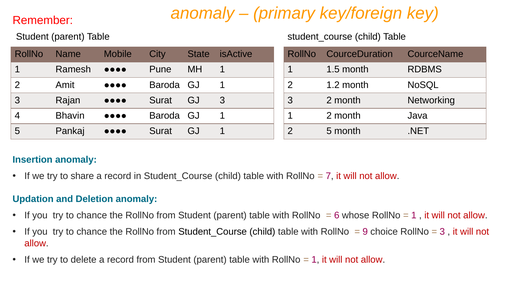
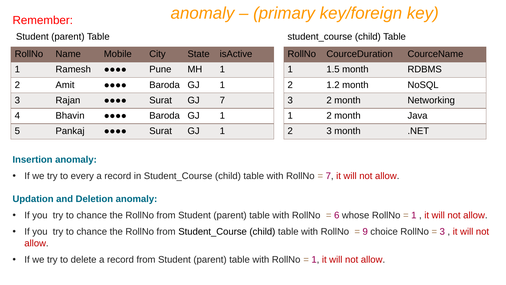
GJ 3: 3 -> 7 (222, 100)
2 5: 5 -> 3 (329, 131)
share: share -> every (82, 176)
